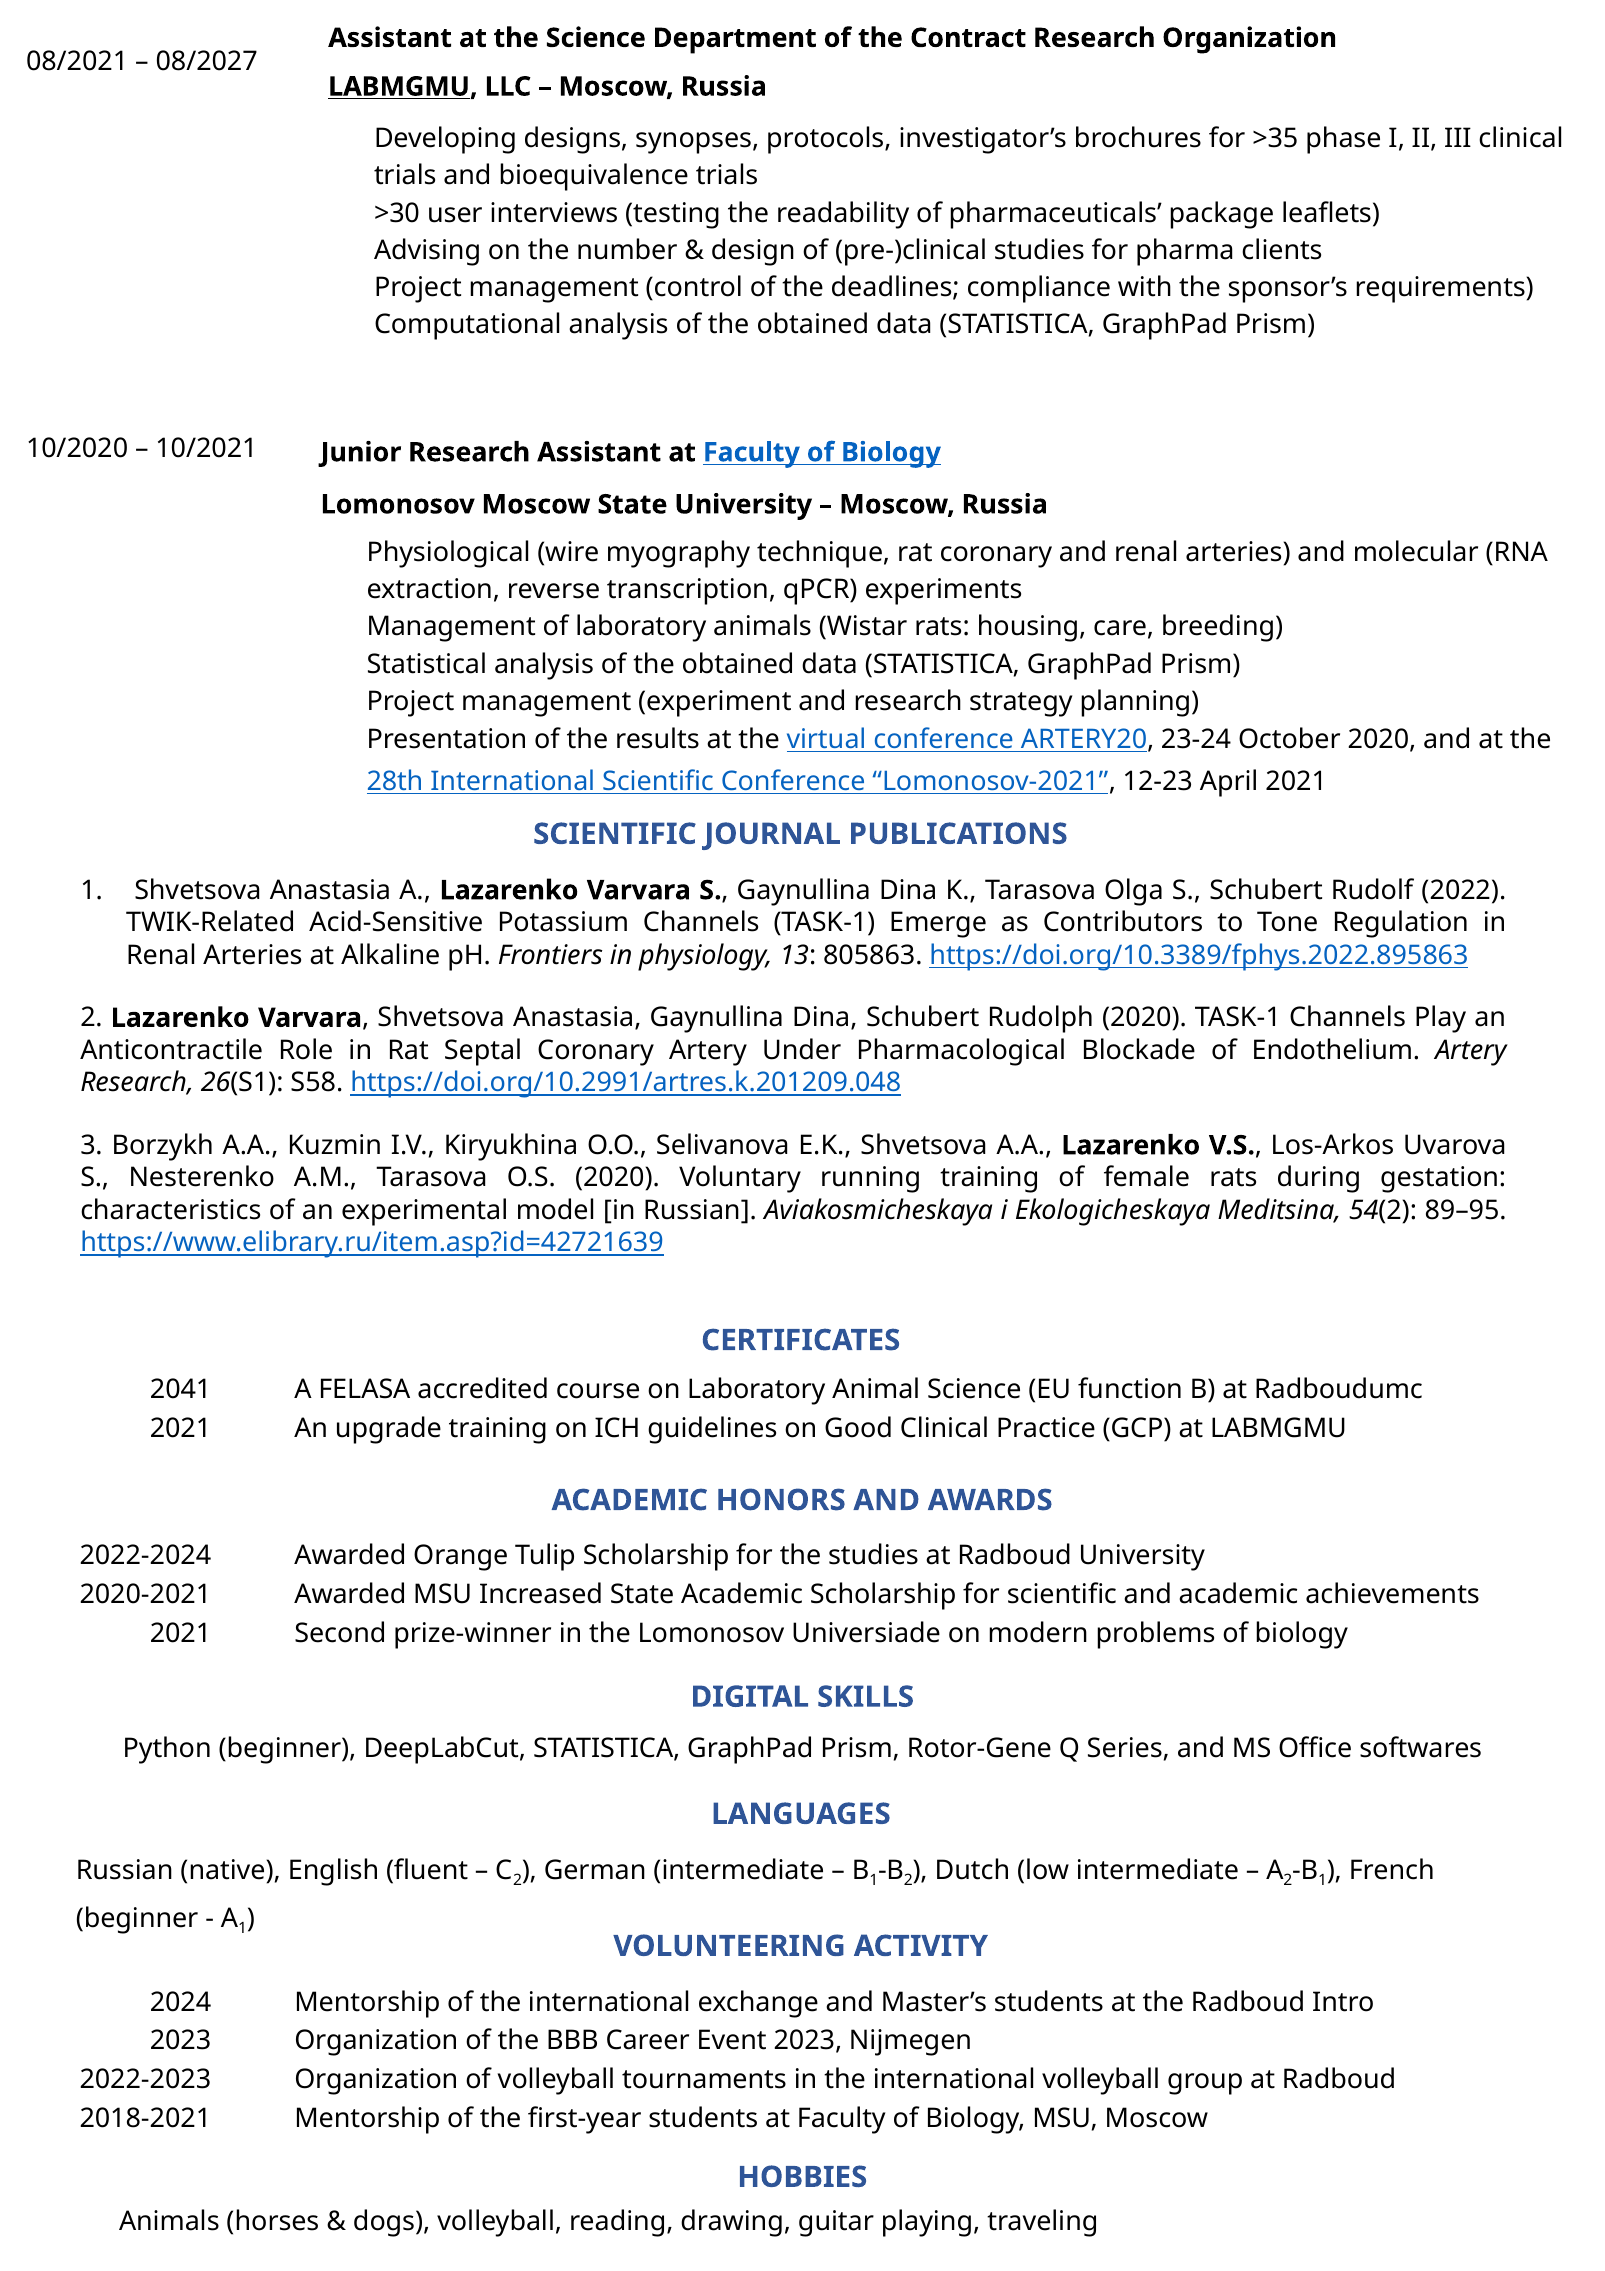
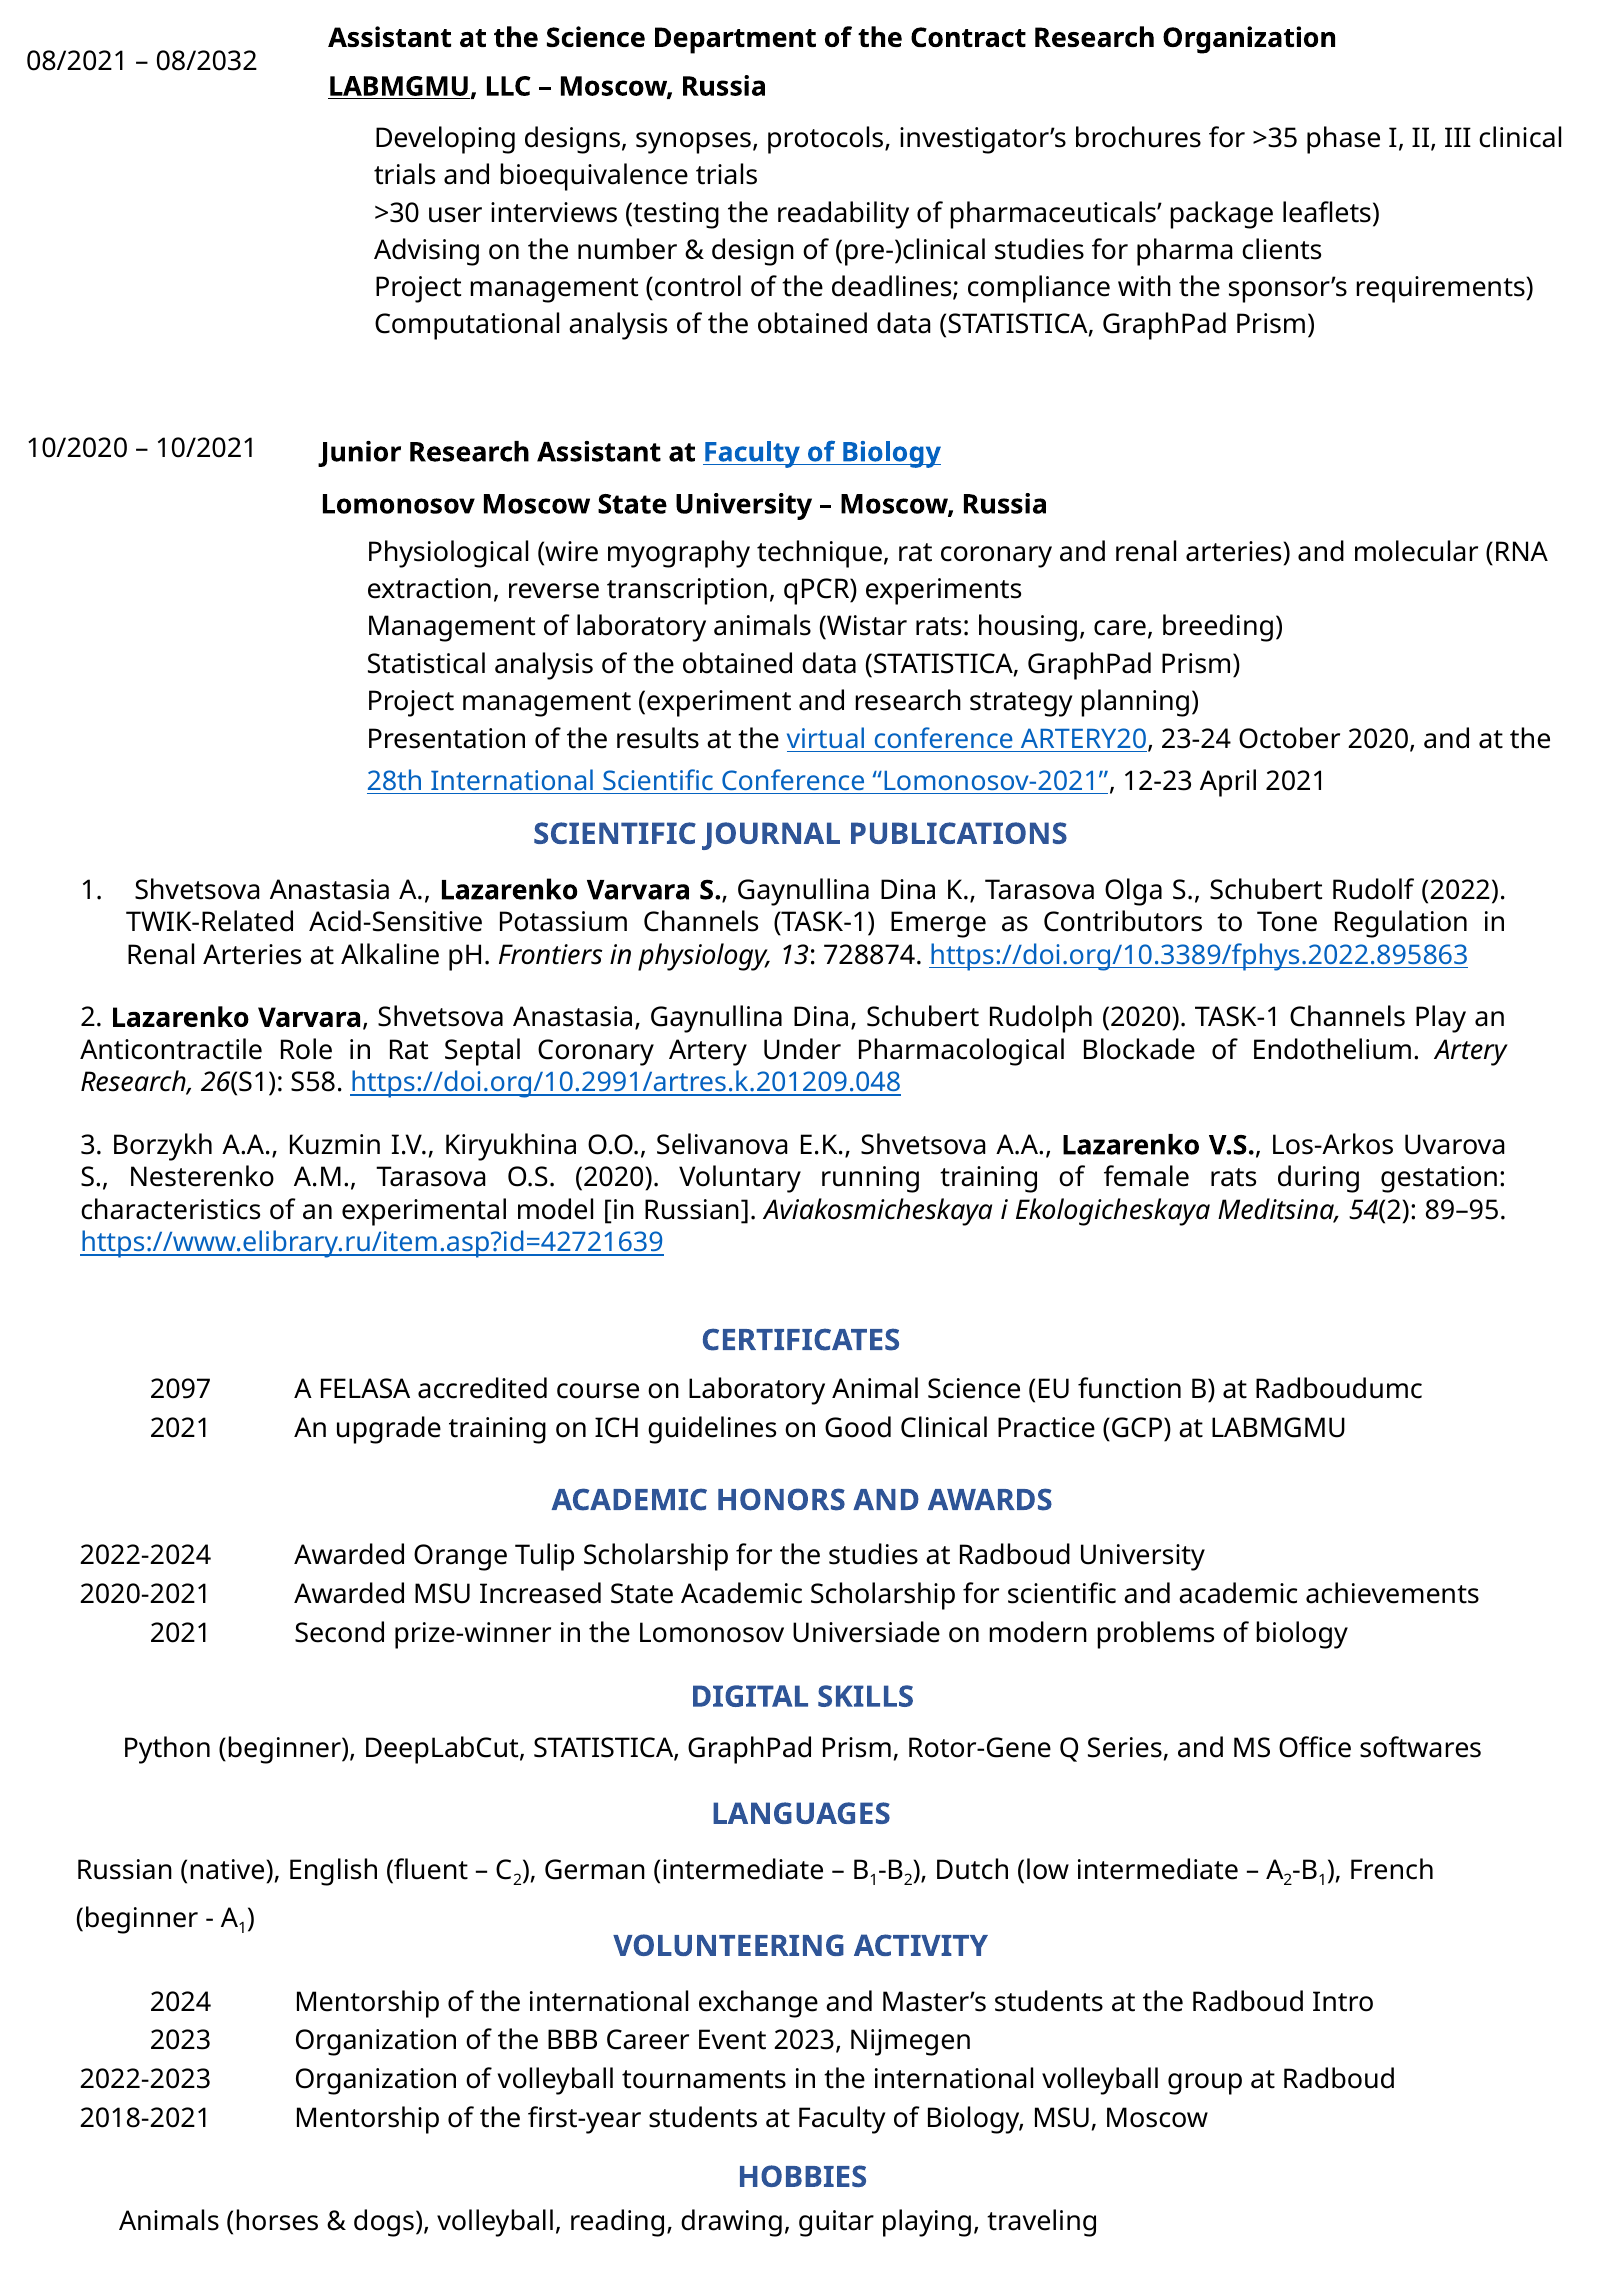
08/2027: 08/2027 -> 08/2032 (207, 62)
805863: 805863 -> 728874 (873, 955)
2041: 2041 -> 2097 (181, 1389)
